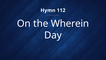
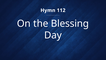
Wherein: Wherein -> Blessing (70, 23)
